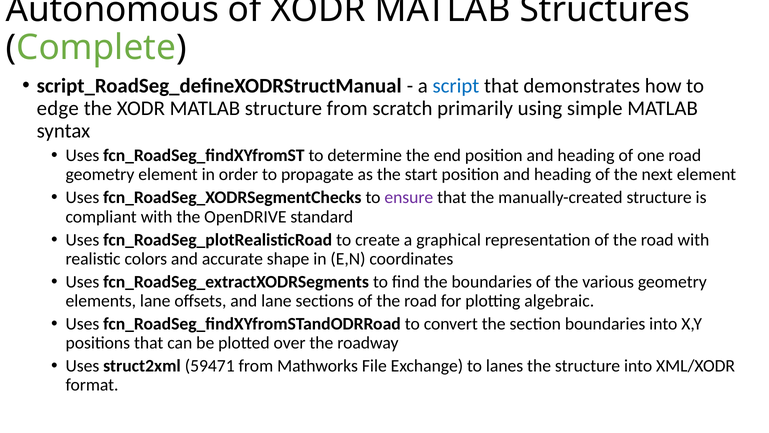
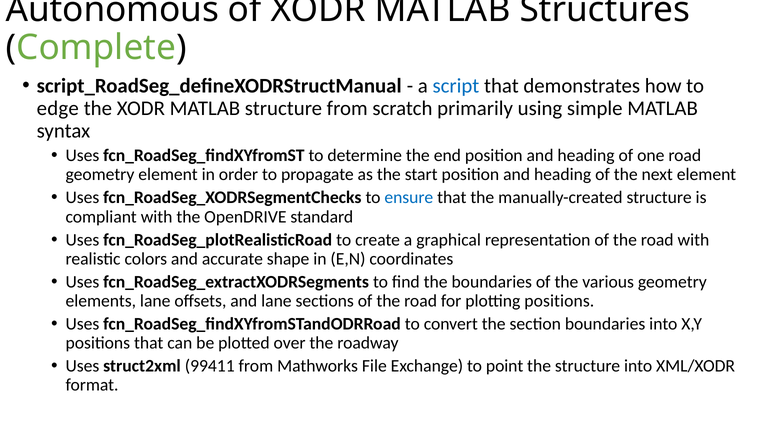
ensure colour: purple -> blue (409, 197)
plotting algebraic: algebraic -> positions (559, 301)
59471: 59471 -> 99411 (210, 366)
lanes: lanes -> point (505, 366)
